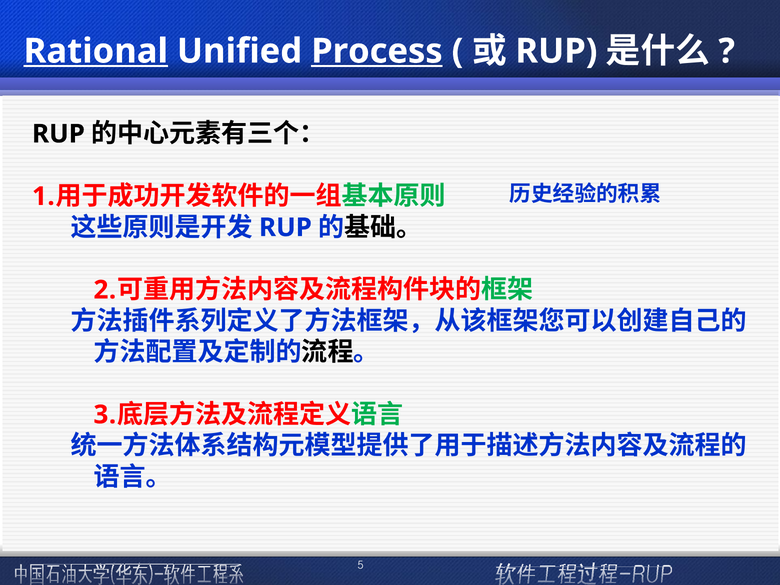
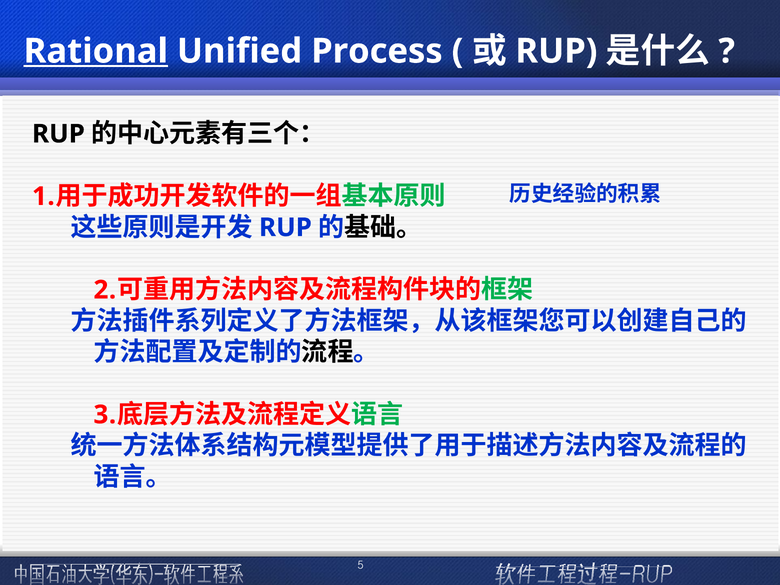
Process underline: present -> none (377, 51)
